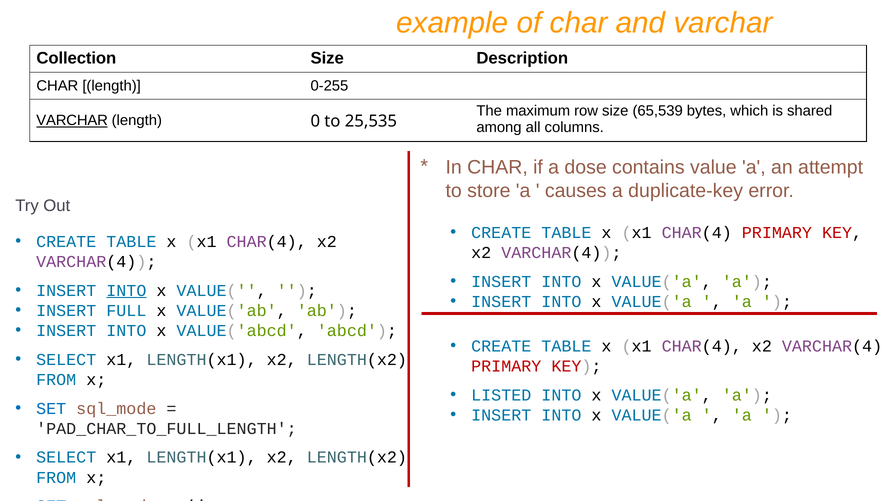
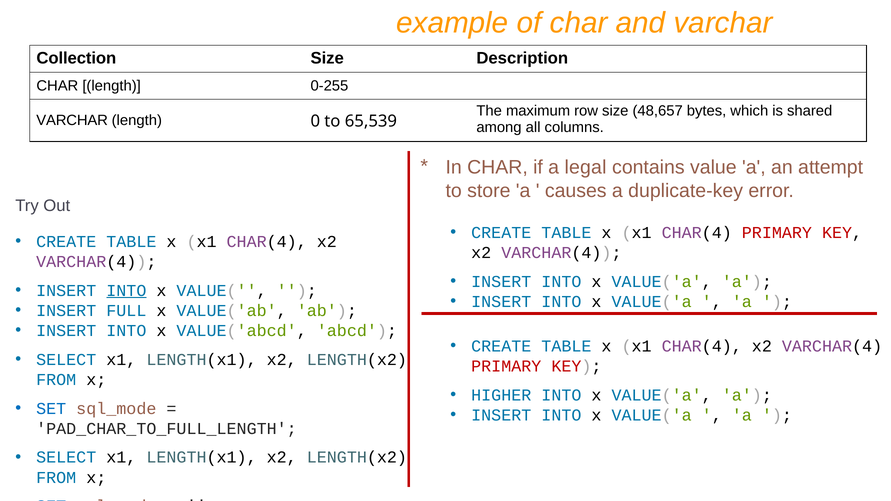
65,539: 65,539 -> 48,657 (658, 111)
VARCHAR underline: present -> none (72, 121)
25,535: 25,535 -> 65,539 (371, 121)
dose: dose -> legal (586, 168)
LISTED: LISTED -> HIGHER (501, 395)
